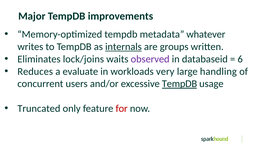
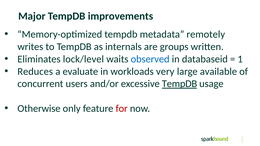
whatever: whatever -> remotely (206, 34)
internals underline: present -> none (123, 47)
lock/joins: lock/joins -> lock/level (83, 59)
observed colour: purple -> blue (150, 59)
6: 6 -> 1 (240, 59)
handling: handling -> available (218, 72)
Truncated: Truncated -> Otherwise (39, 109)
